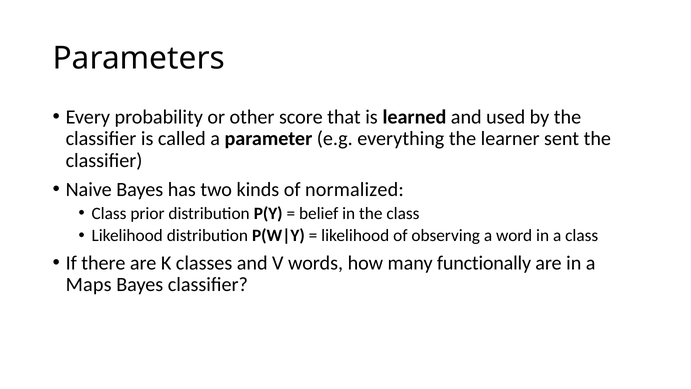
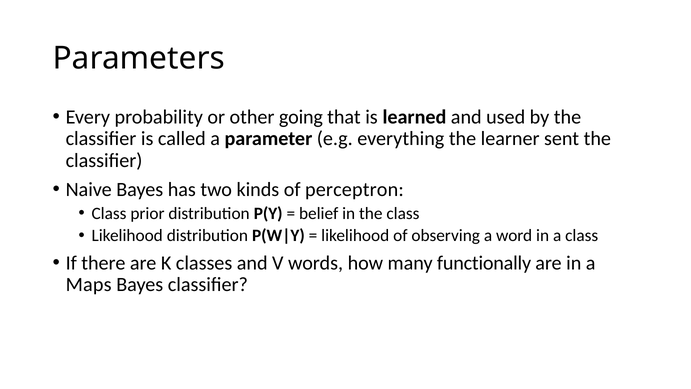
score: score -> going (301, 117)
normalized: normalized -> perceptron (354, 189)
